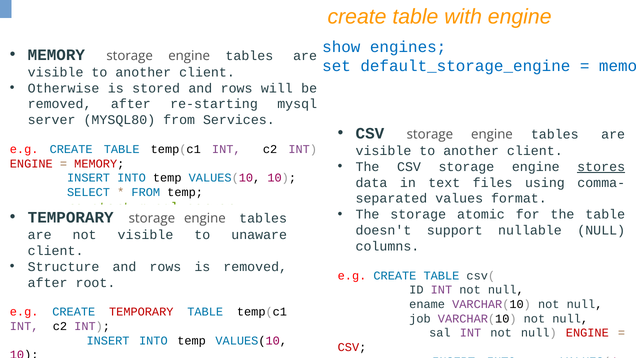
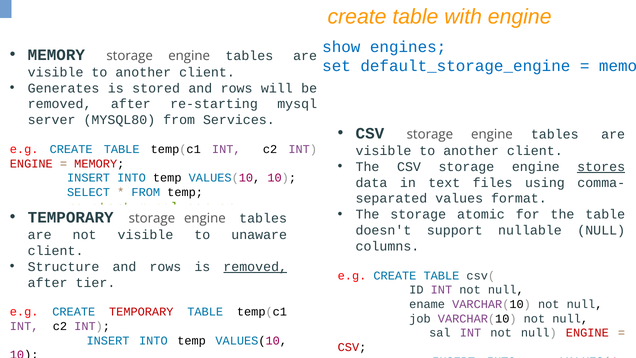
Otherwise: Otherwise -> Generates (64, 88)
removed underline: none -> present (255, 267)
root: root -> tier (95, 282)
